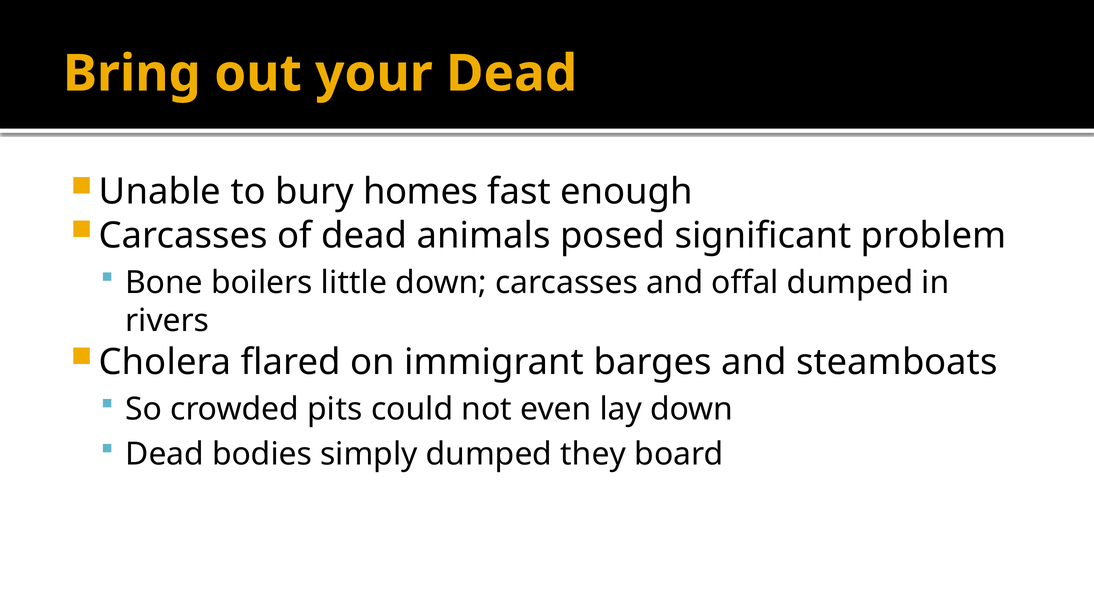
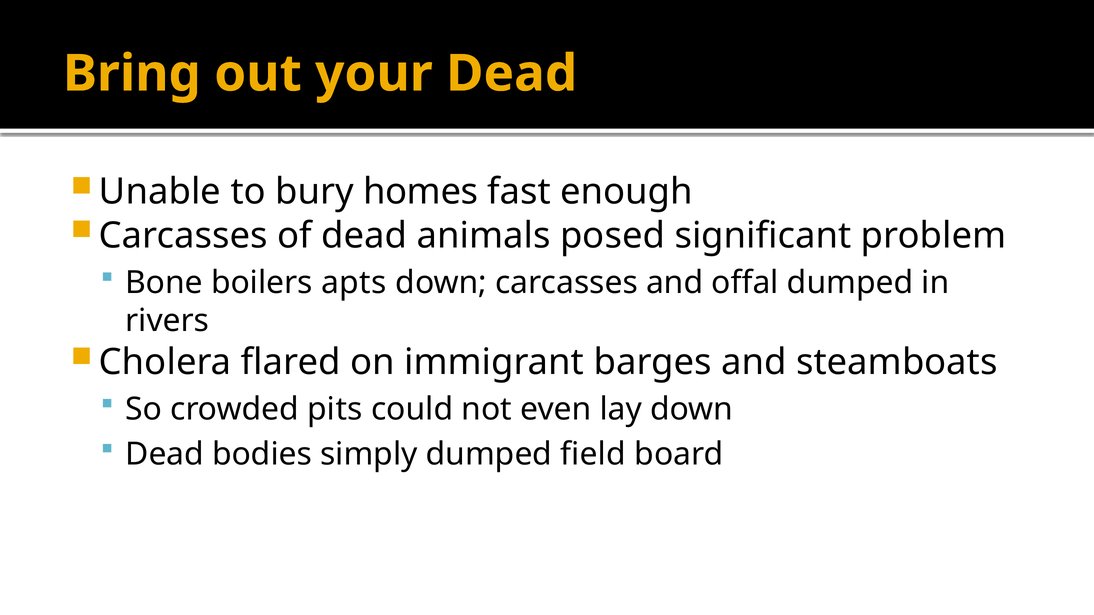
little: little -> apts (354, 283)
they: they -> field (593, 454)
